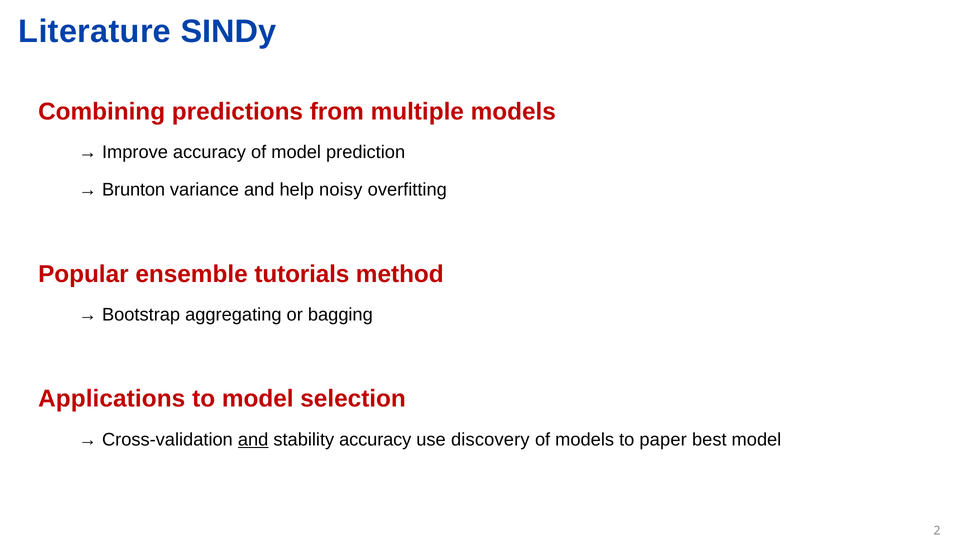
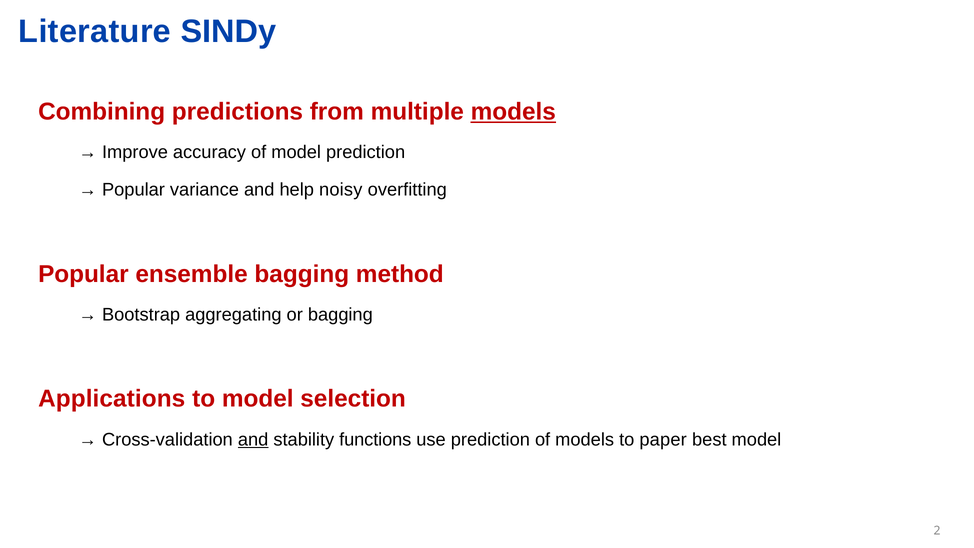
models underline: none -> present (513, 112)
Brunton: Brunton -> Popular (133, 190)
ensemble tutorials: tutorials -> bagging (302, 274)
stability accuracy: accuracy -> functions (375, 439)
use discovery: discovery -> prediction (490, 439)
